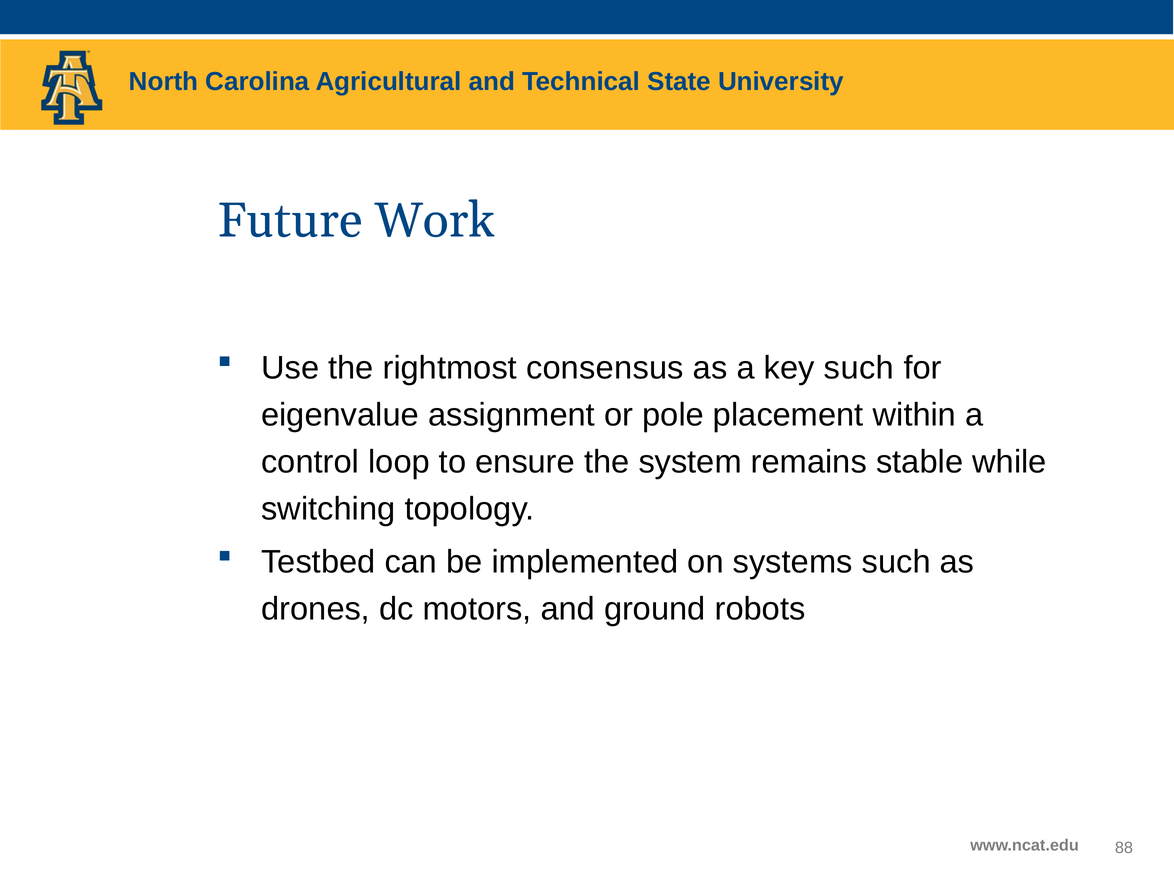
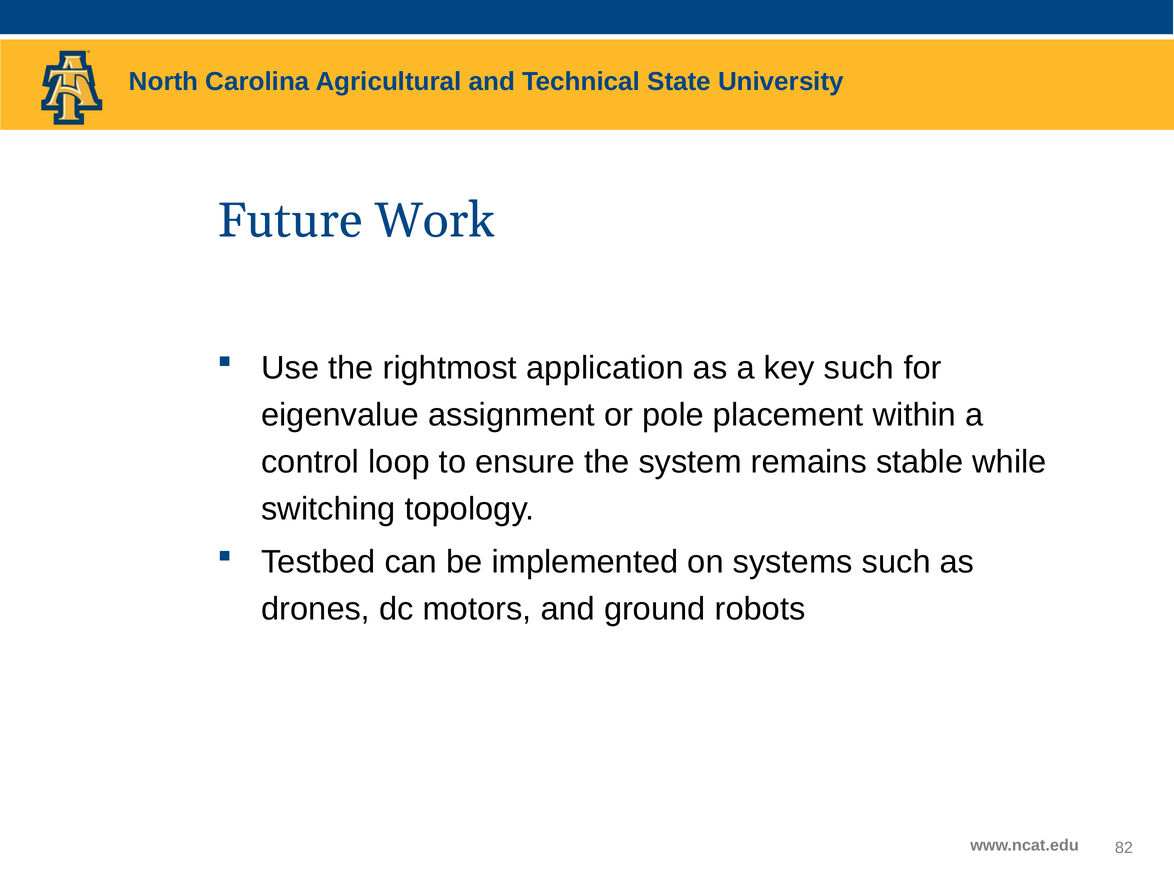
consensus: consensus -> application (605, 368)
88: 88 -> 82 (1124, 848)
